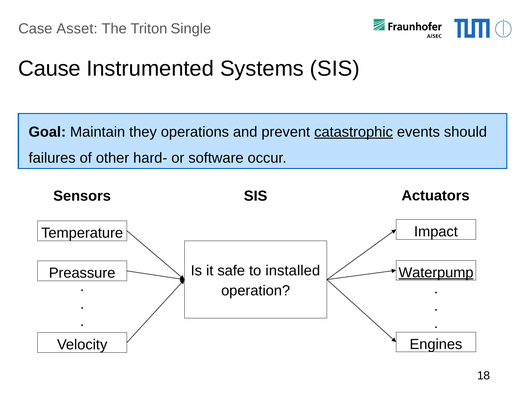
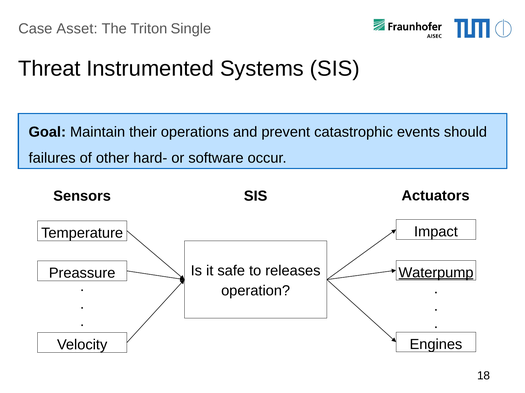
Cause: Cause -> Threat (49, 69)
they: they -> their (143, 132)
catastrophic underline: present -> none (354, 132)
installed: installed -> releases (293, 271)
